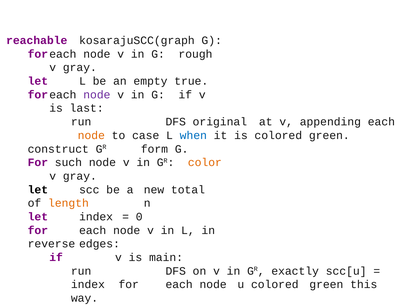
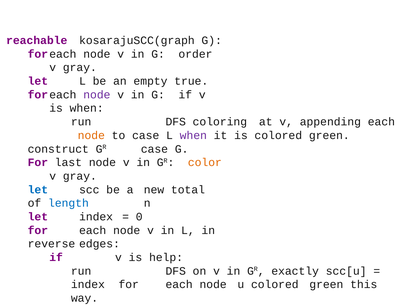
rough: rough -> order (195, 54)
is last: last -> when (87, 108)
original: original -> coloring (220, 122)
when colour: blue -> purple (193, 135)
GR form: form -> case (154, 149)
such: such -> last (68, 163)
let colour: black -> blue (38, 190)
length colour: orange -> blue (68, 203)
main: main -> help (166, 258)
